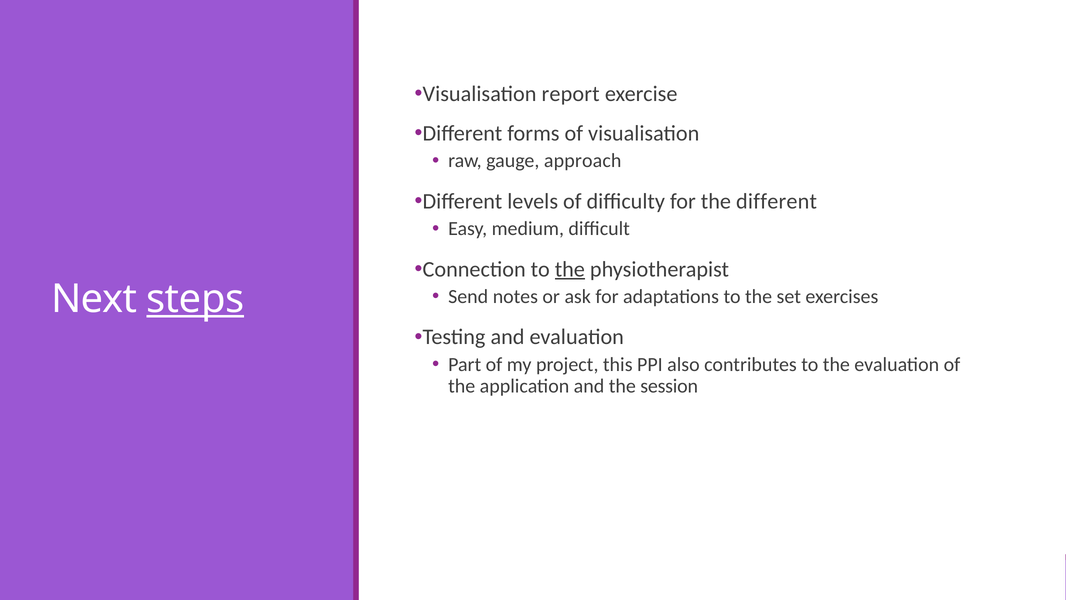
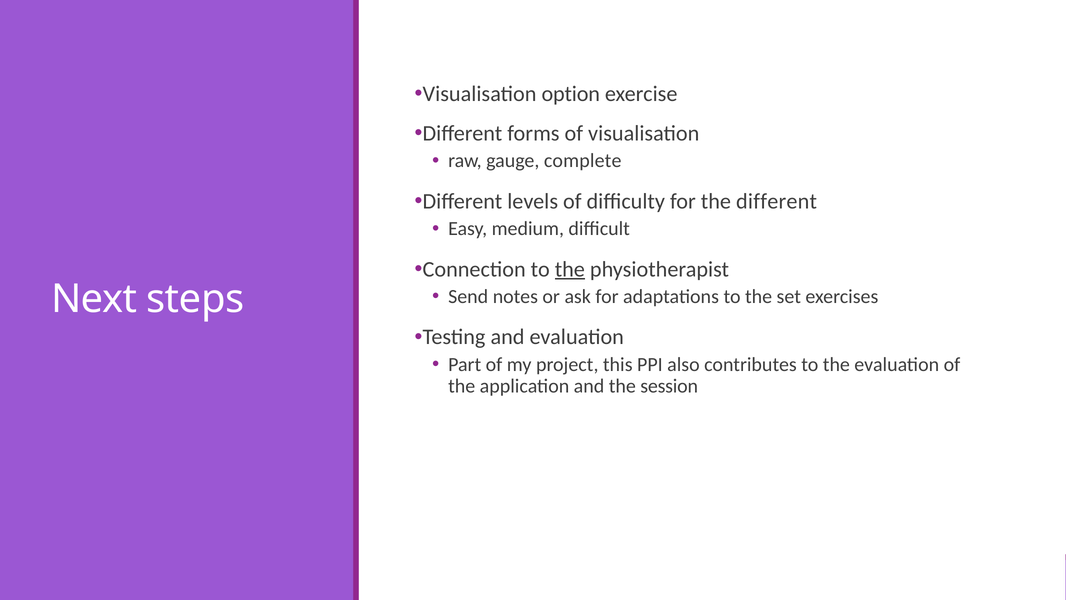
report: report -> option (571, 94)
approach: approach -> complete (583, 161)
steps underline: present -> none (195, 299)
